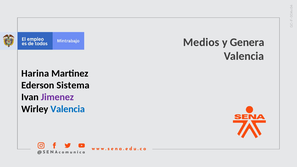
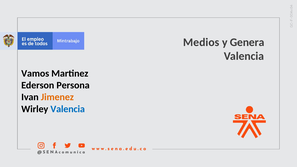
Harina: Harina -> Vamos (35, 73)
Sistema: Sistema -> Persona (73, 85)
Jimenez colour: purple -> orange (57, 97)
